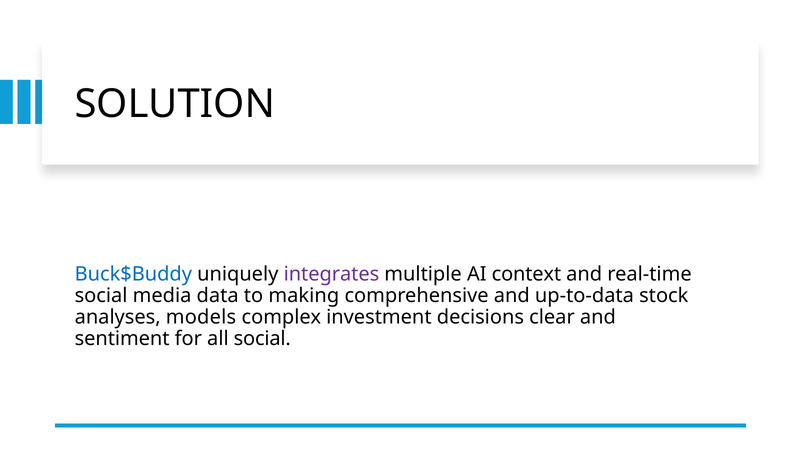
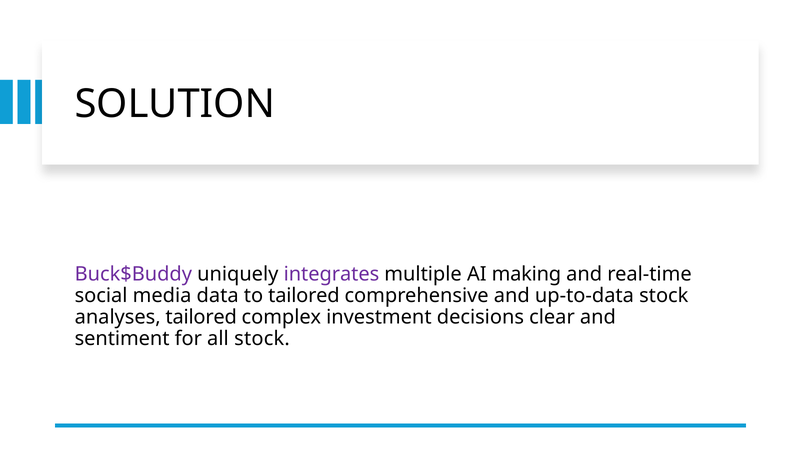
Buck$Buddy colour: blue -> purple (133, 274)
context: context -> making (526, 274)
to making: making -> tailored (304, 296)
analyses models: models -> tailored (201, 318)
all social: social -> stock (262, 339)
